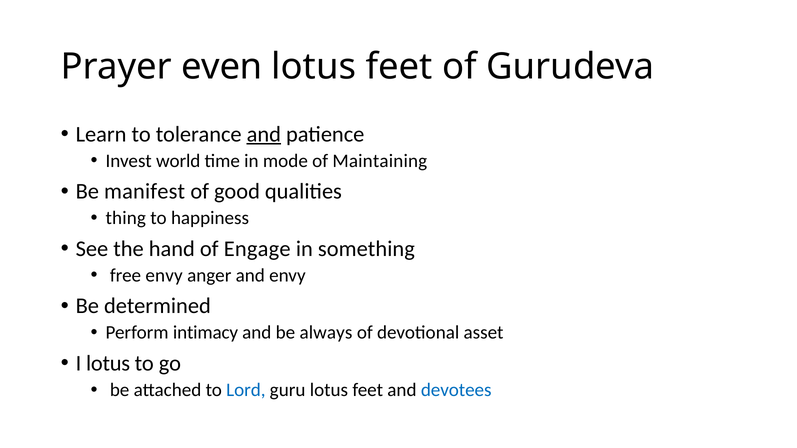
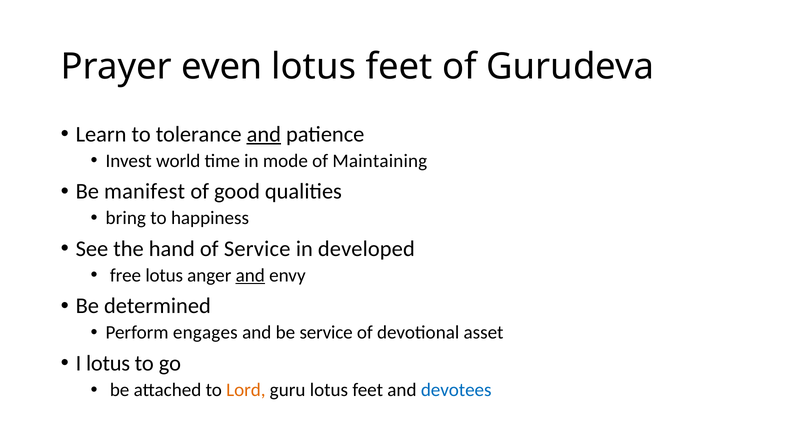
thing: thing -> bring (126, 218)
of Engage: Engage -> Service (257, 249)
something: something -> developed (366, 249)
free envy: envy -> lotus (164, 276)
and underline: none -> present (250, 276)
intimacy: intimacy -> engages (205, 333)
be always: always -> service (326, 333)
Lord colour: blue -> orange (246, 390)
